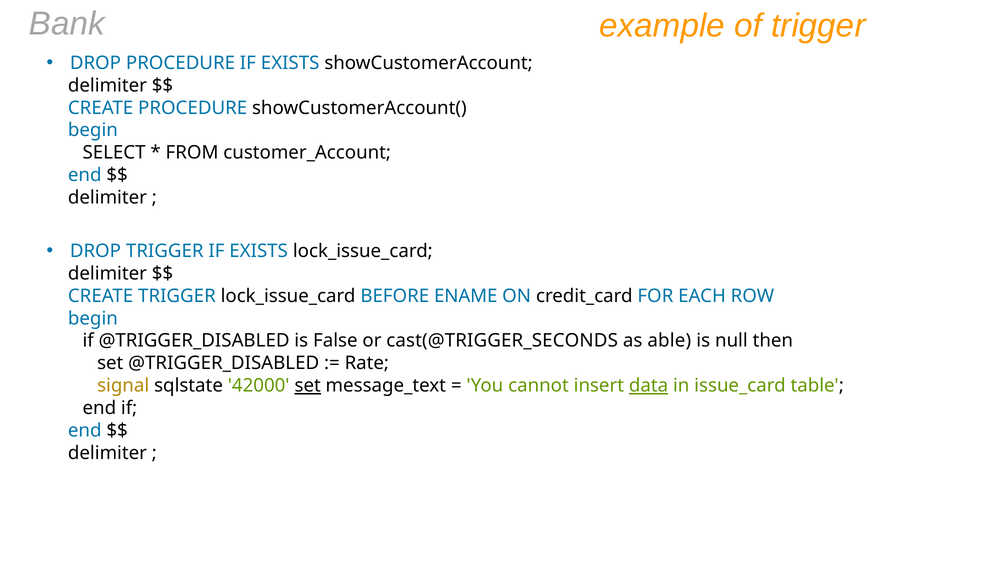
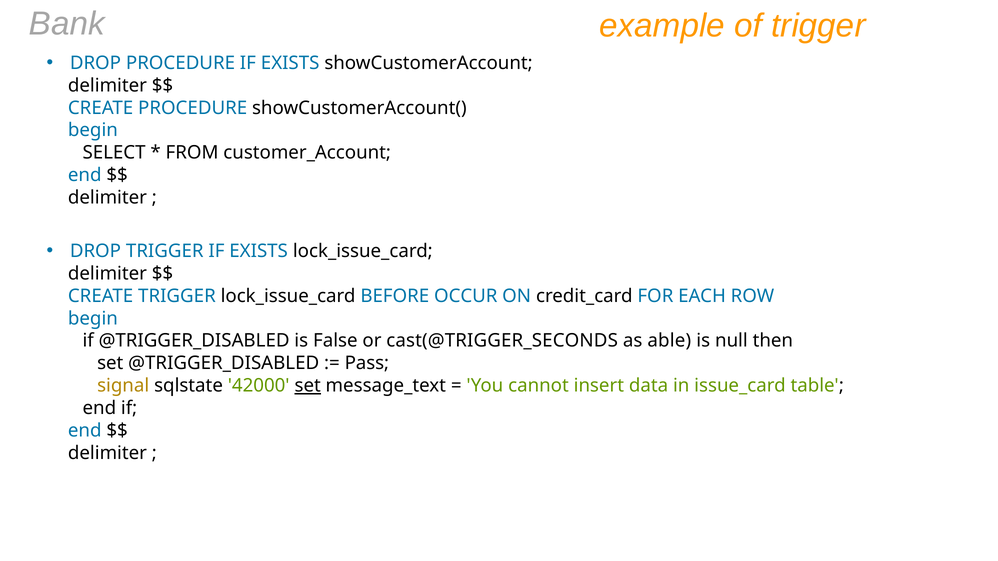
ENAME: ENAME -> OCCUR (466, 296)
Rate: Rate -> Pass (367, 363)
data underline: present -> none (649, 386)
